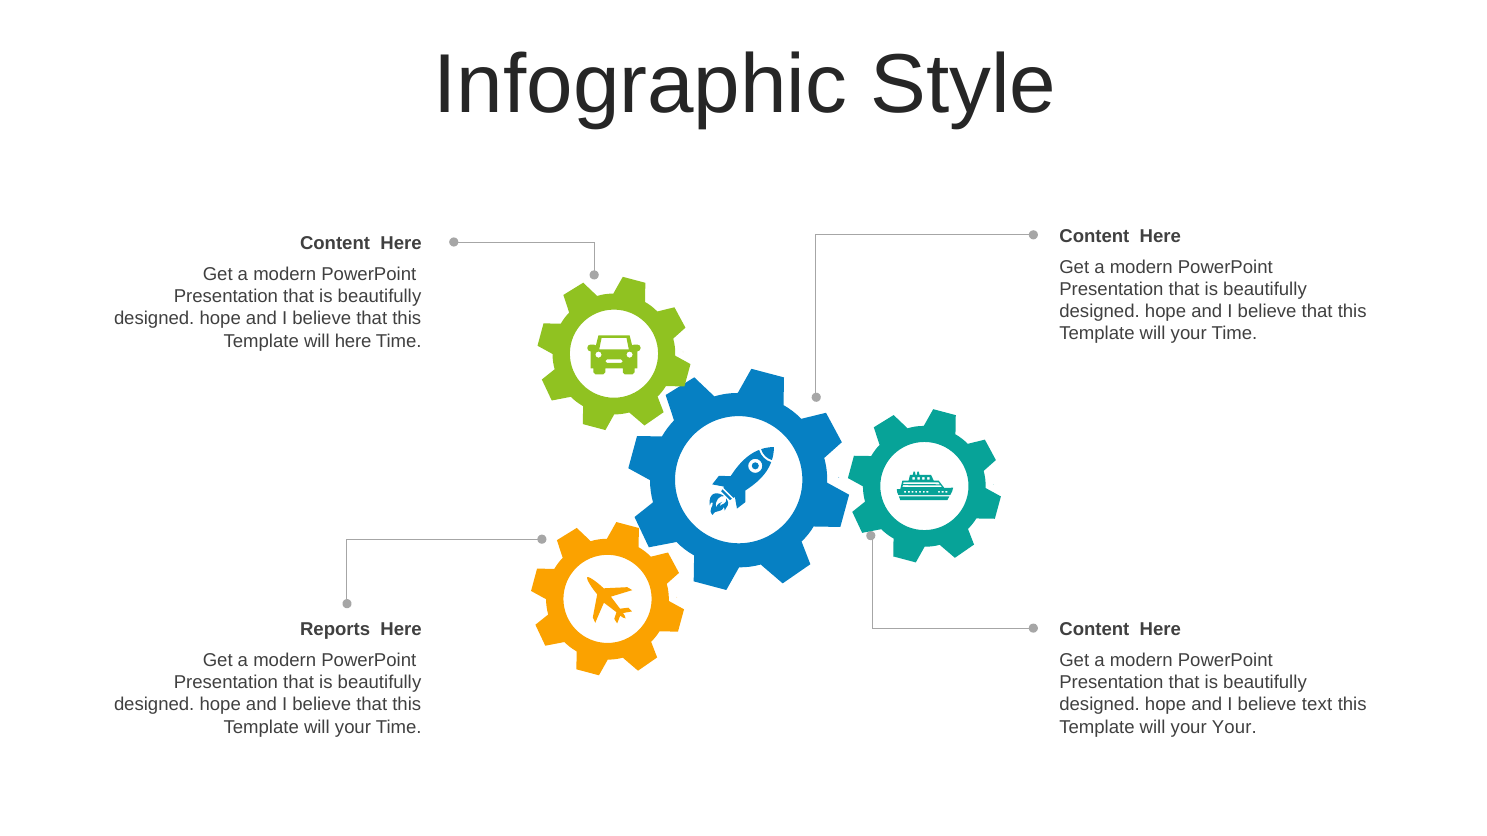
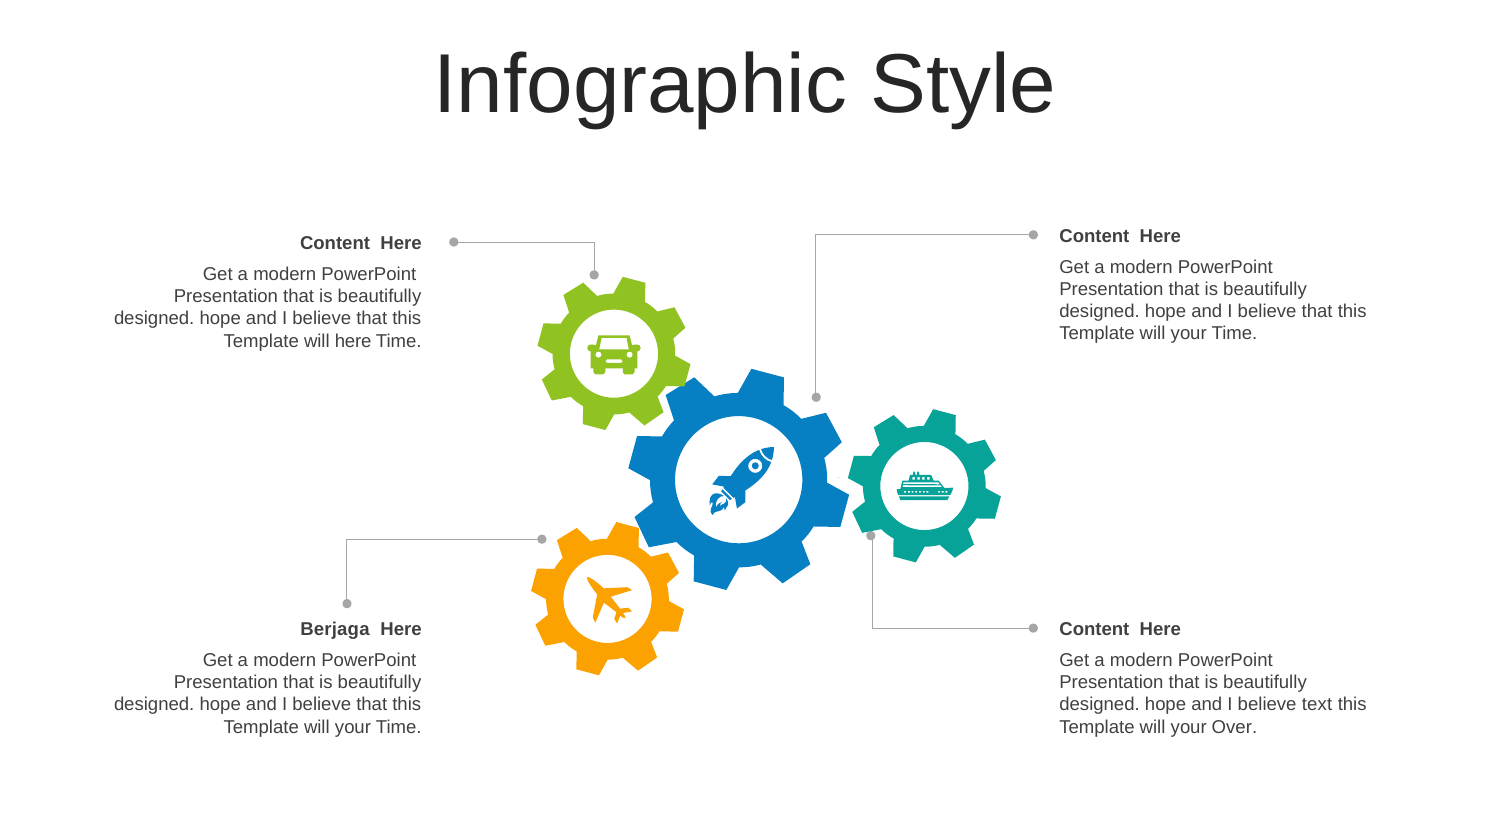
Reports: Reports -> Berjaga (335, 630)
your Your: Your -> Over (1234, 727)
